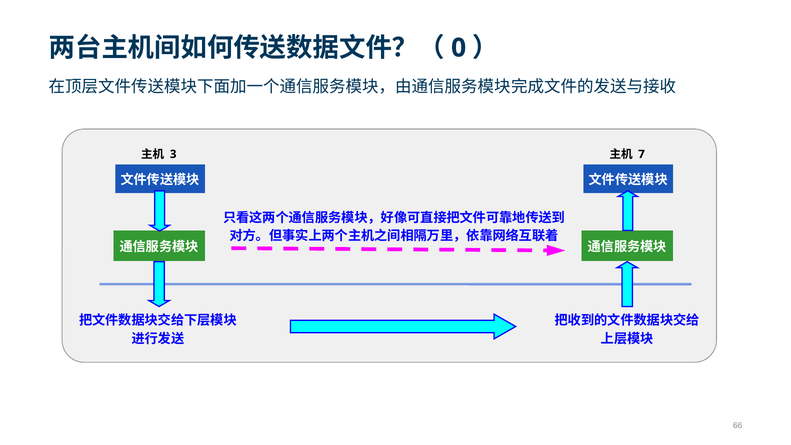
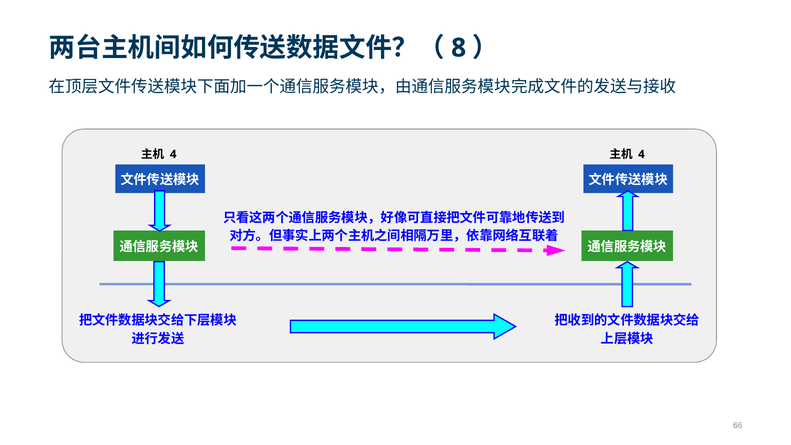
0: 0 -> 8 (459, 48)
3: 3 -> 4 (173, 154)
7: 7 -> 4 (641, 154)
